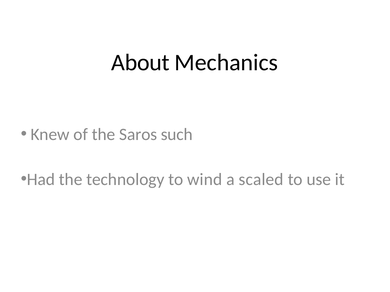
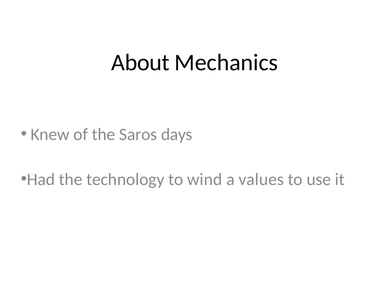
such: such -> days (177, 135)
scaled: scaled -> values (261, 180)
